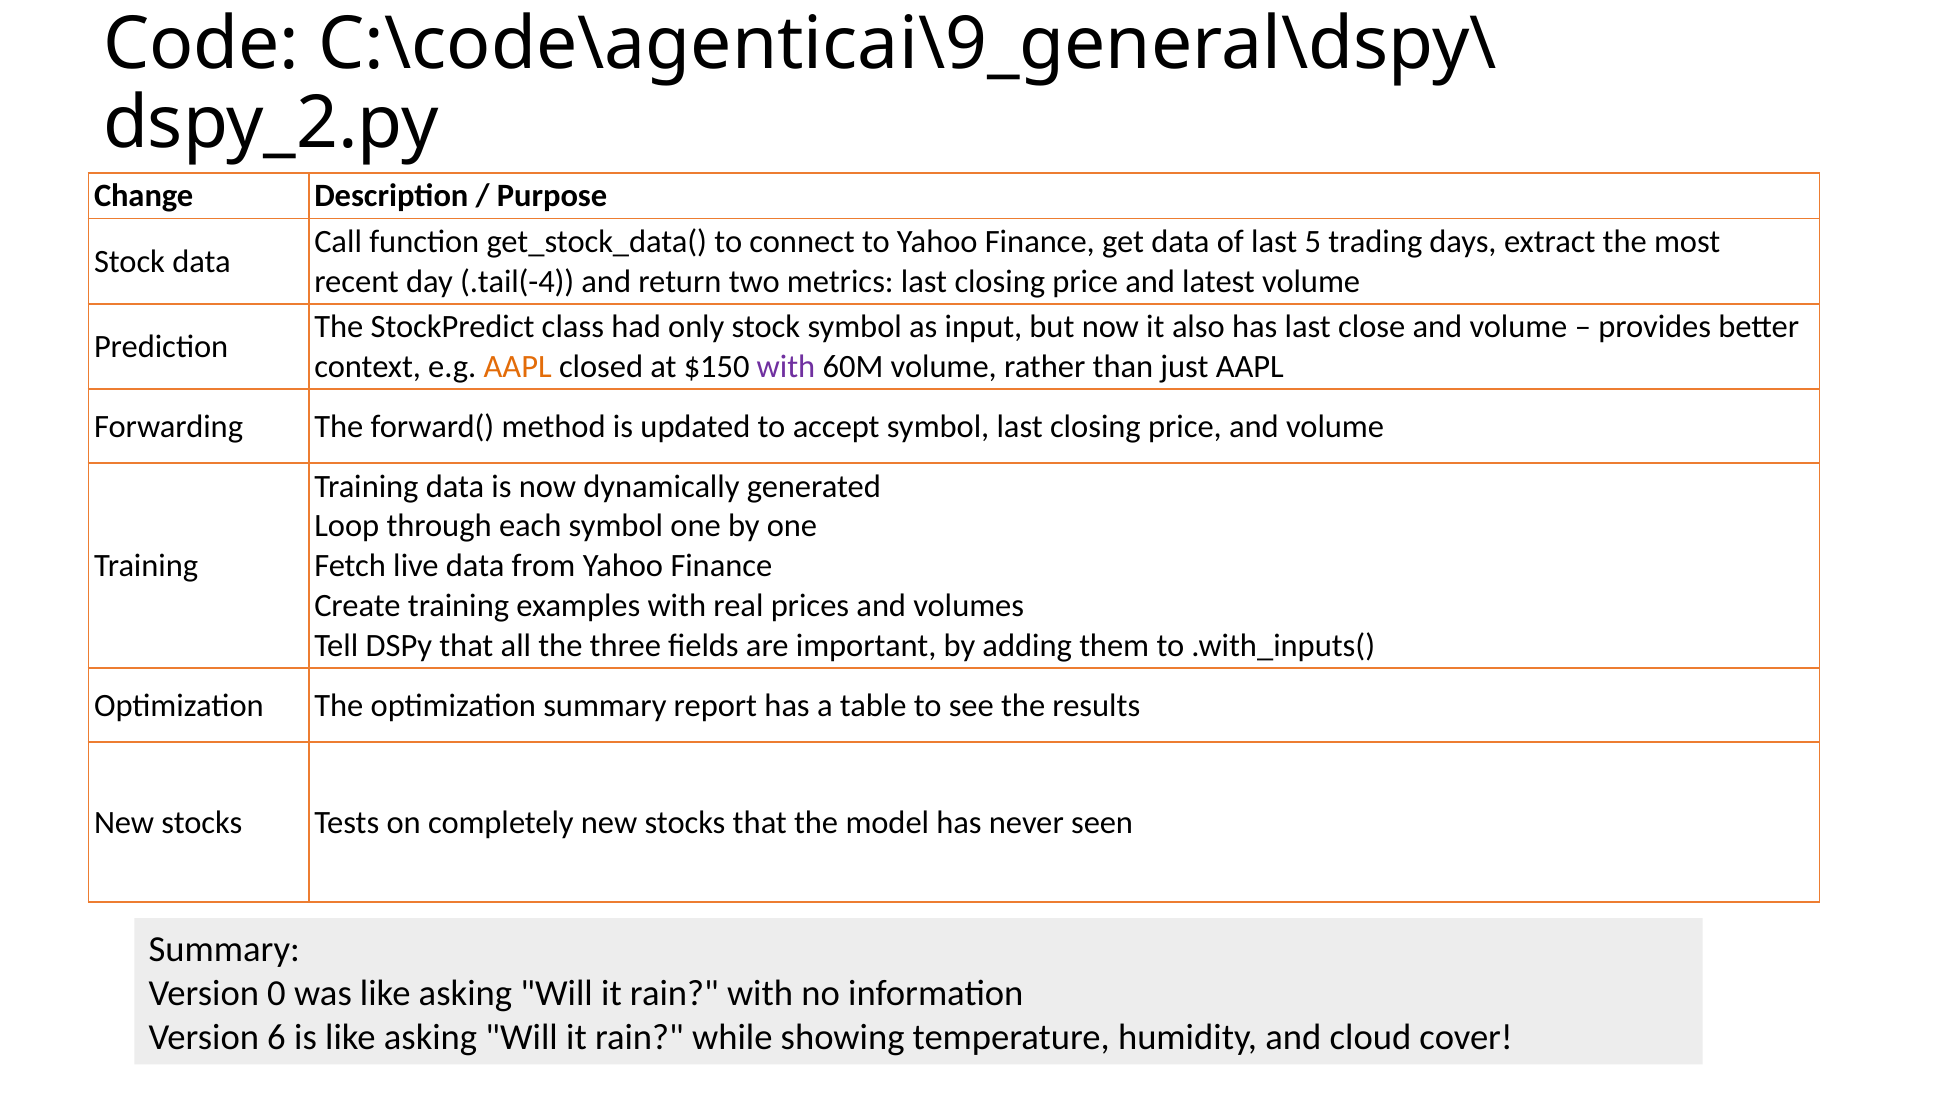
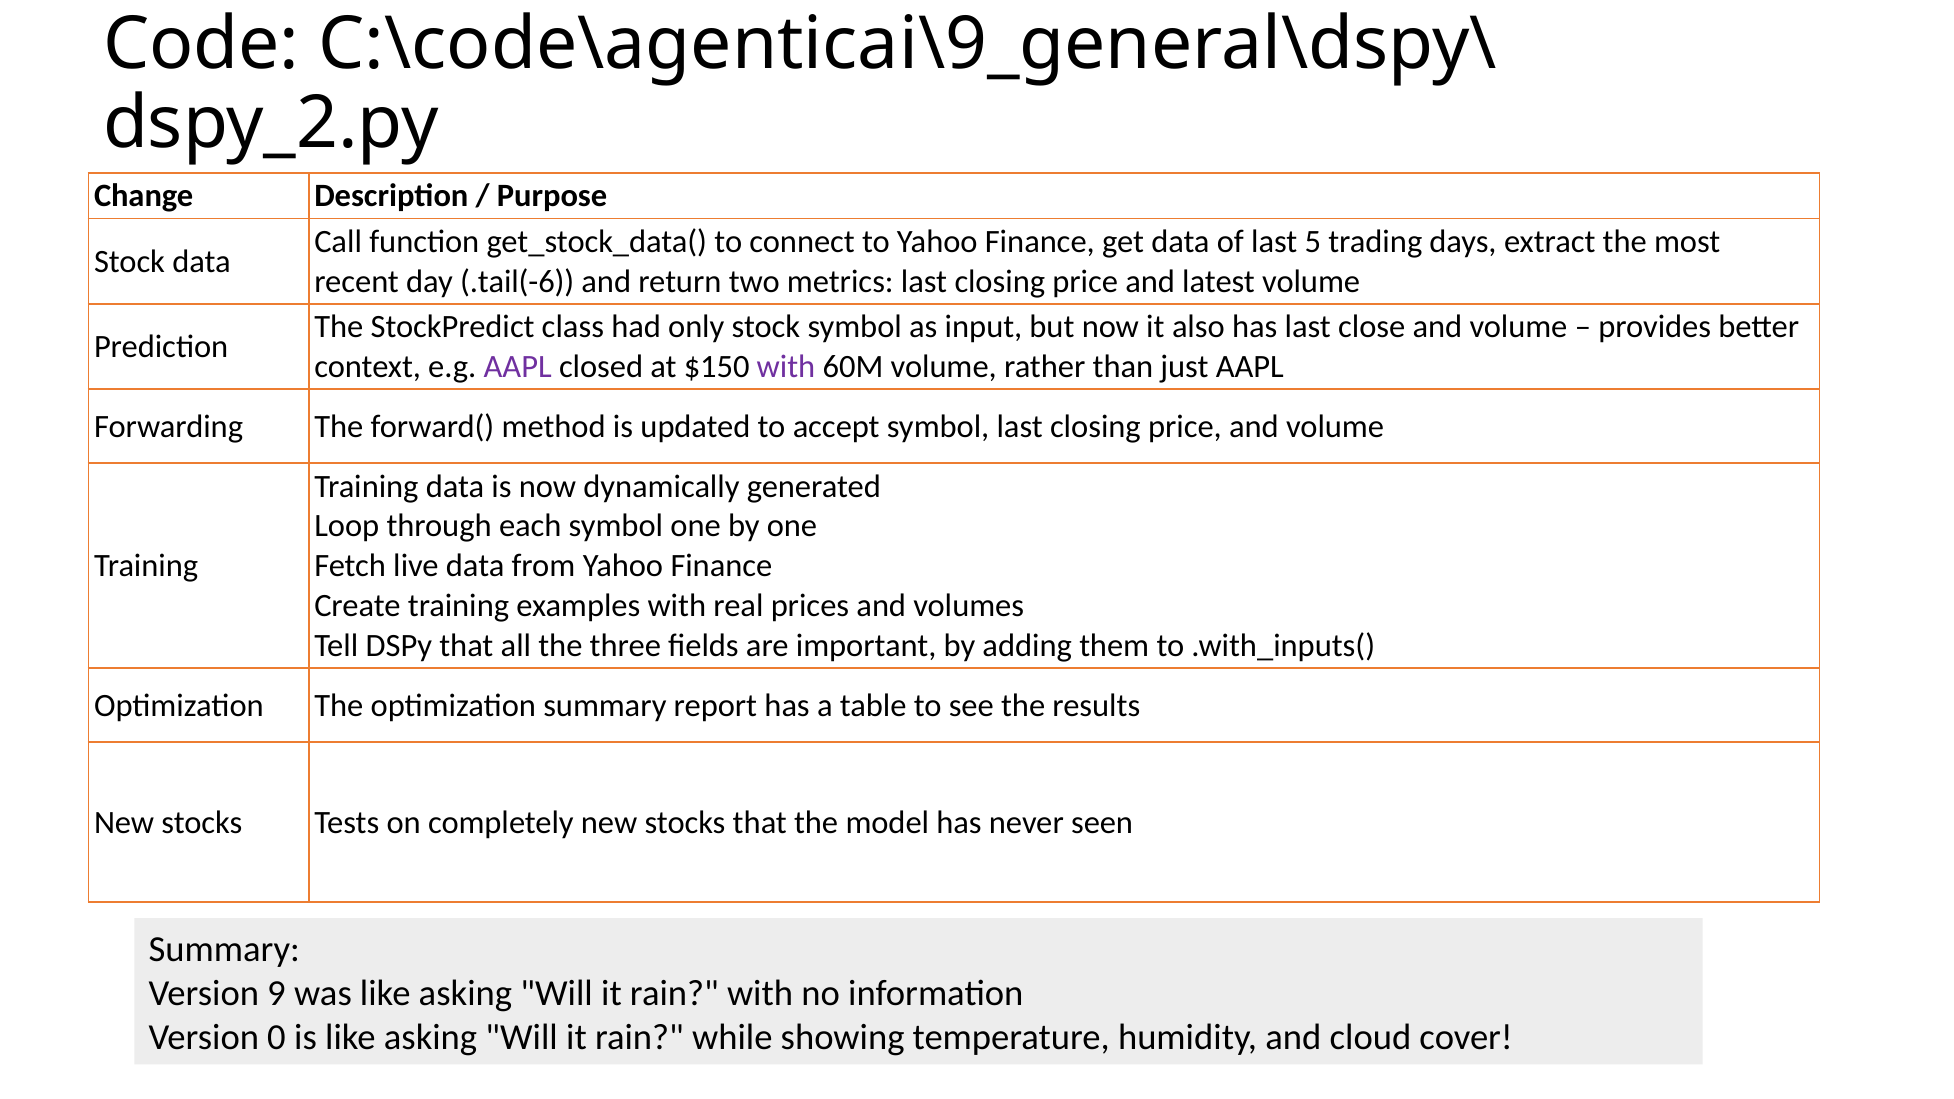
.tail(-4: .tail(-4 -> .tail(-6 (517, 281)
AAPL colour: orange -> purple (518, 367)
0: 0 -> 9 (277, 994)
6: 6 -> 0 (277, 1038)
